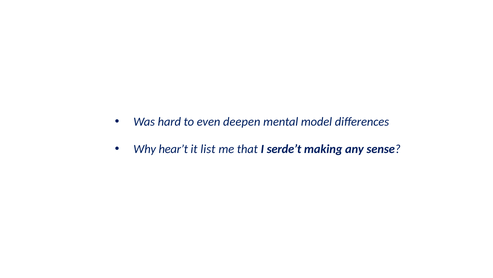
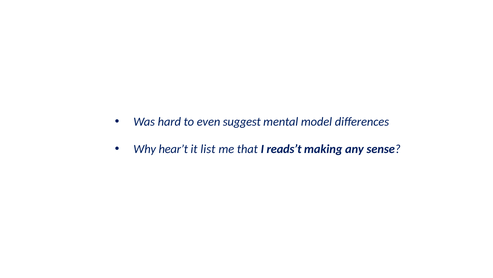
deepen: deepen -> suggest (242, 121)
serde’t: serde’t -> reads’t (284, 149)
